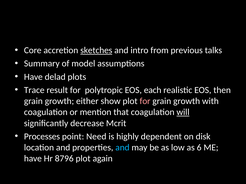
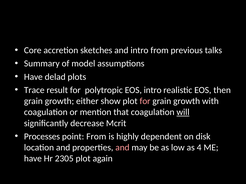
sketches underline: present -> none (96, 50)
EOS each: each -> intro (153, 90)
point Need: Need -> From (96, 137)
and colour: light blue -> pink (122, 148)
6: 6 -> 4 (199, 148)
8796: 8796 -> 2305 (64, 159)
